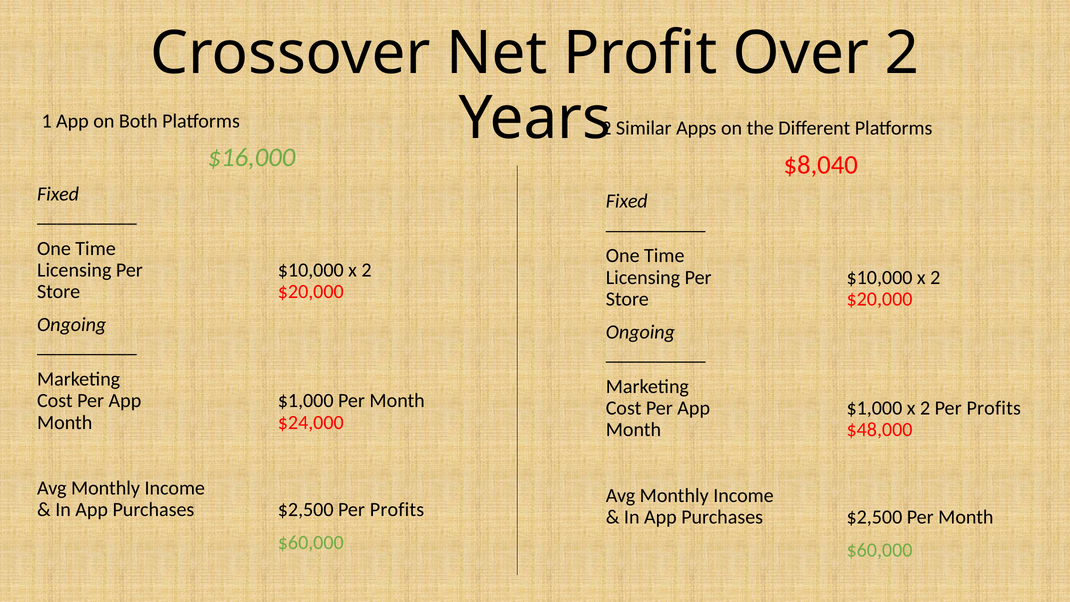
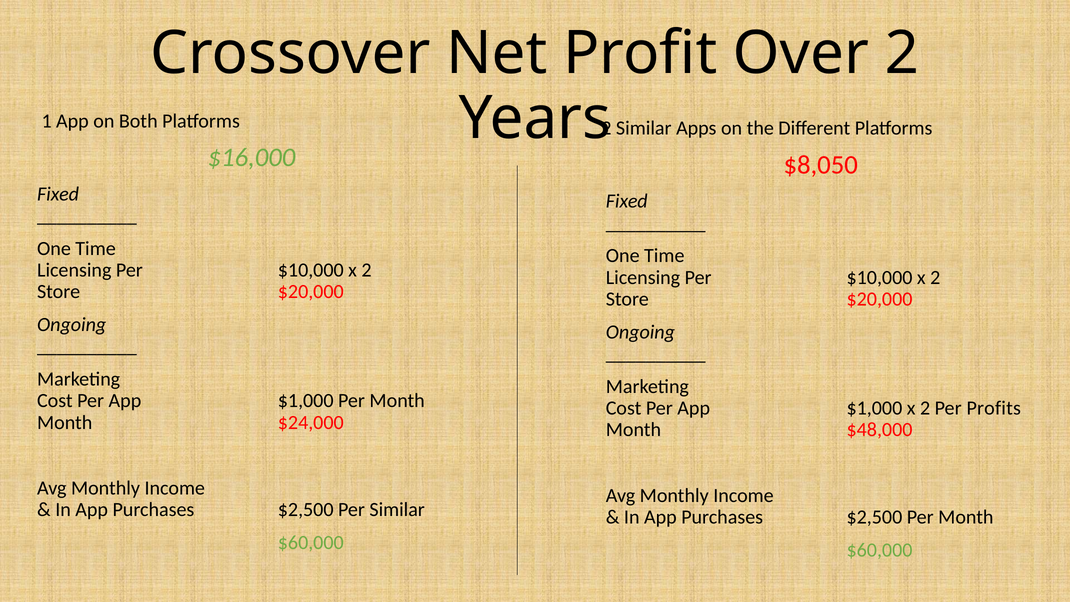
$8,040: $8,040 -> $8,050 (821, 165)
$2,500 Per Profits: Profits -> Similar (397, 510)
